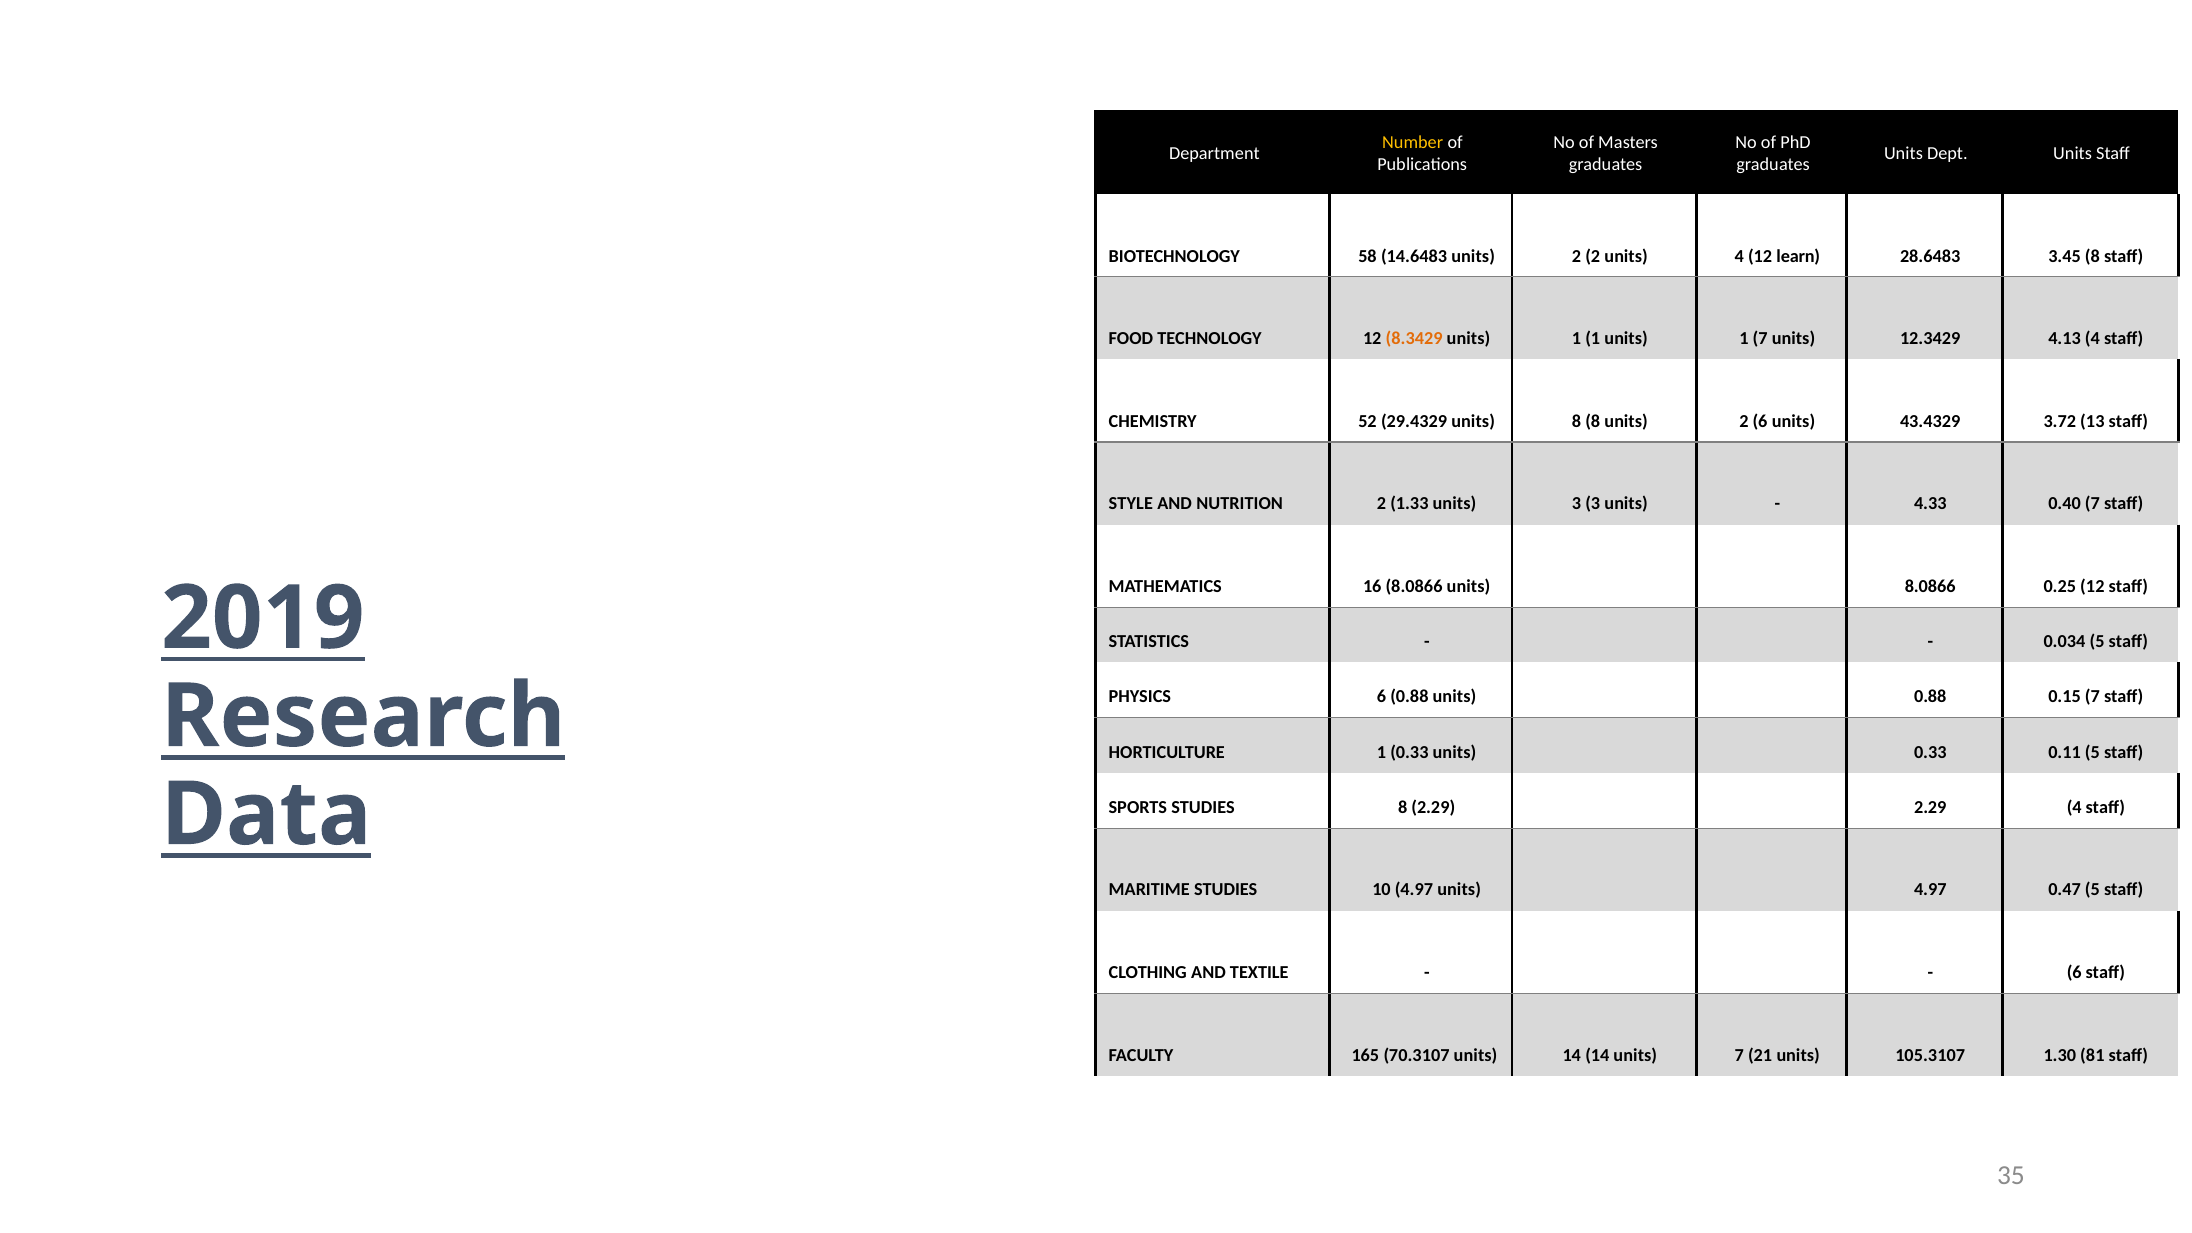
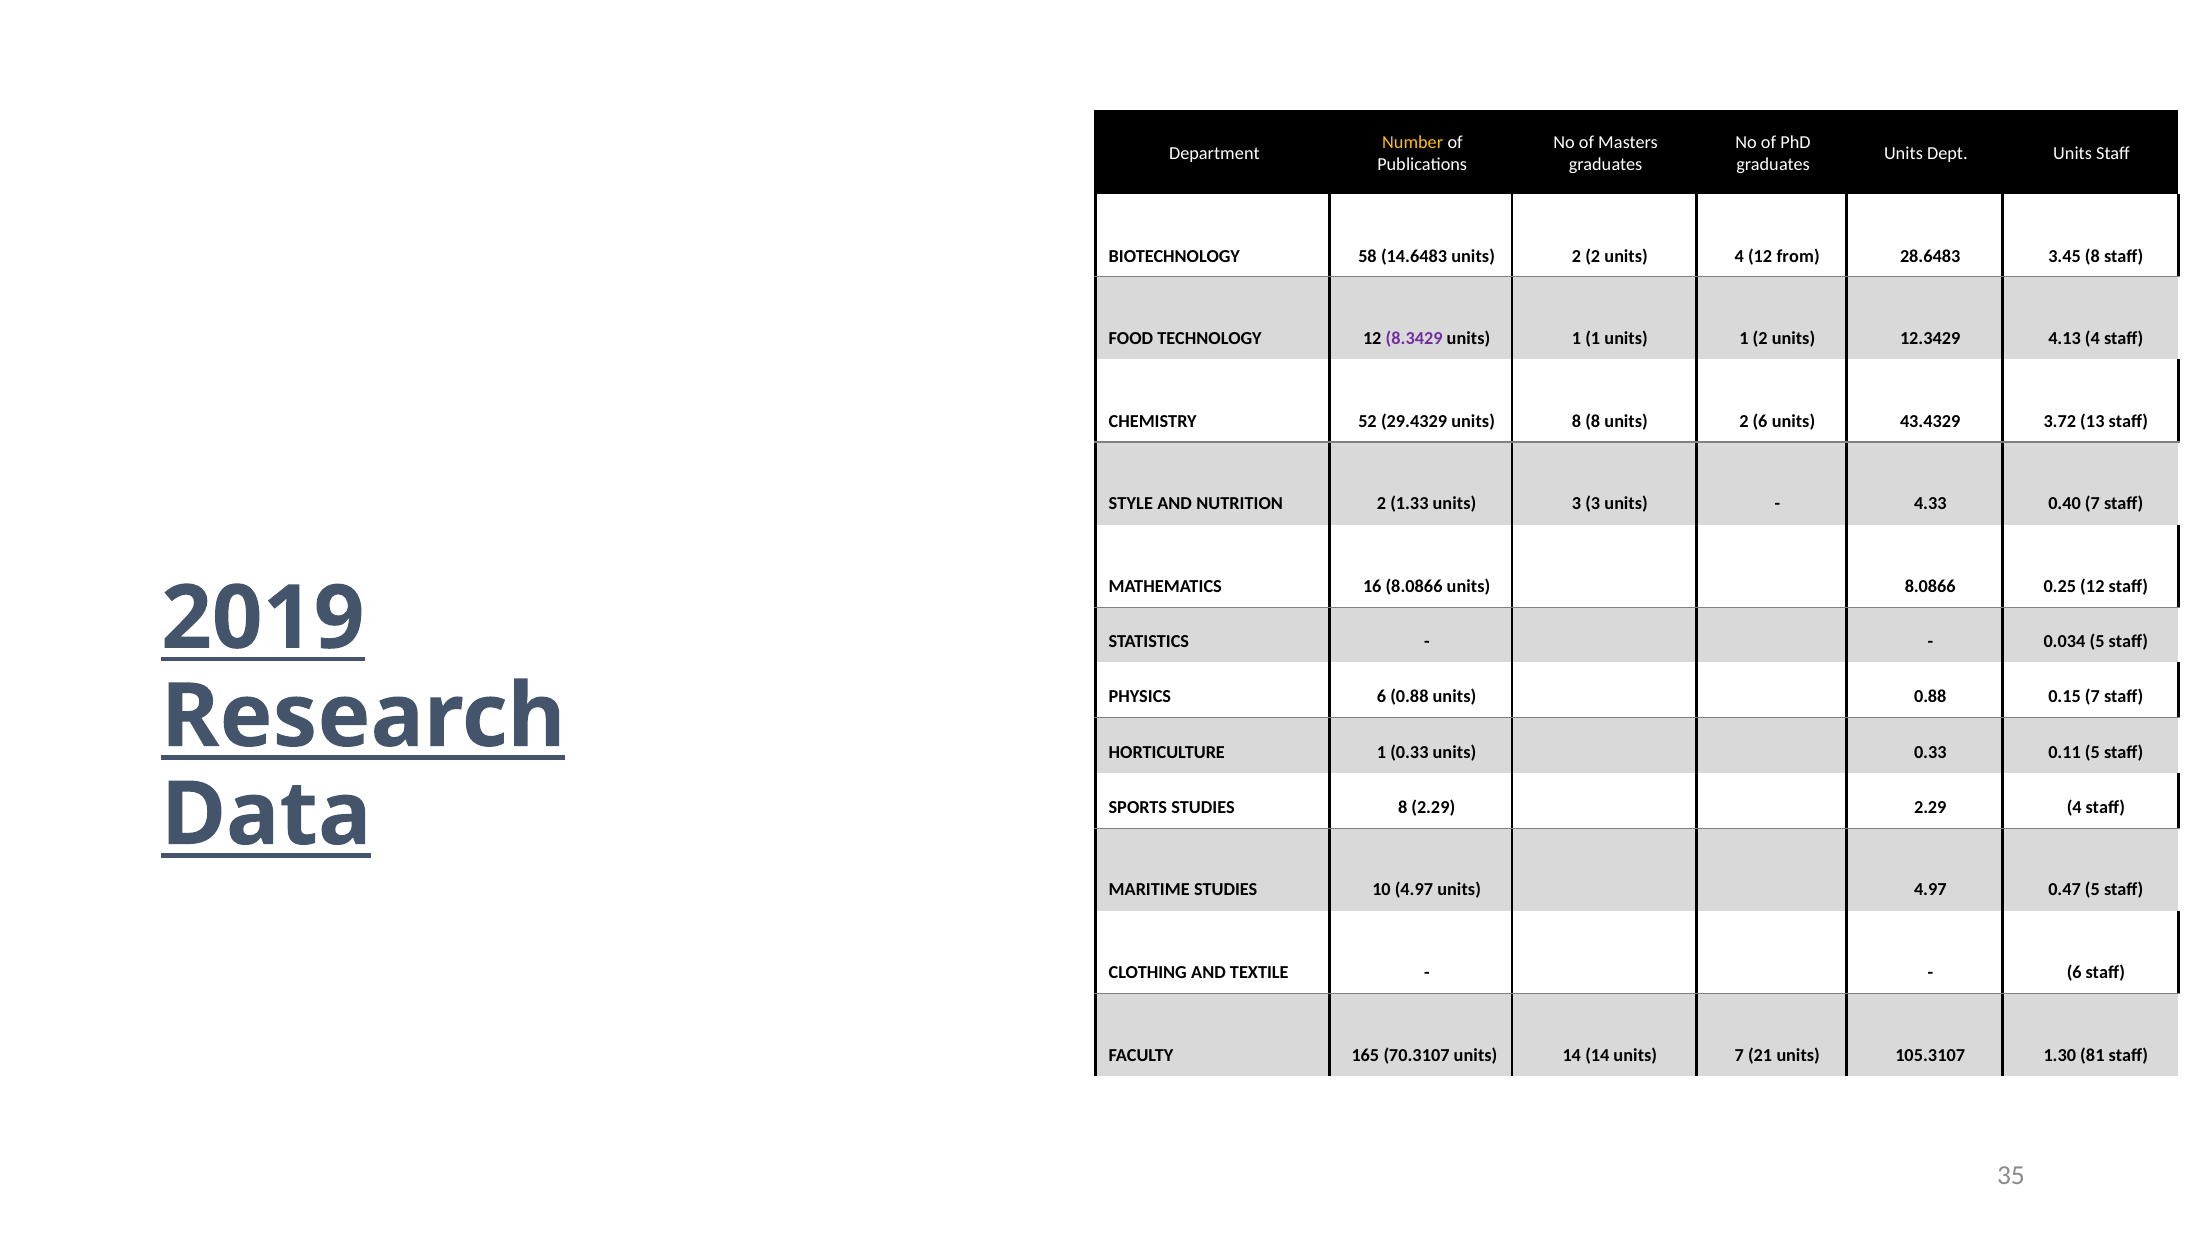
learn: learn -> from (1798, 256)
8.3429 colour: orange -> purple (1414, 339)
1 7: 7 -> 2 (1760, 339)
